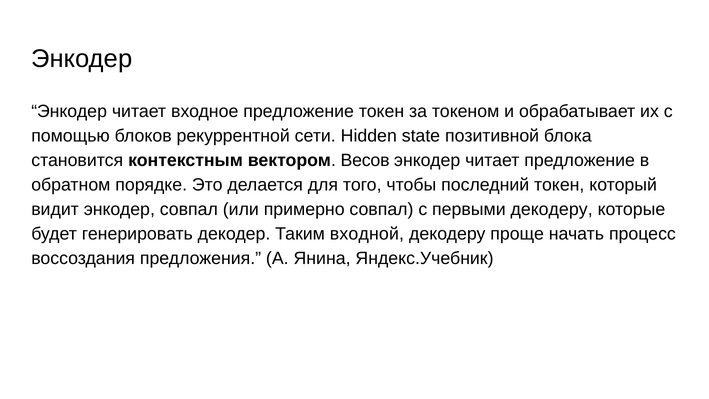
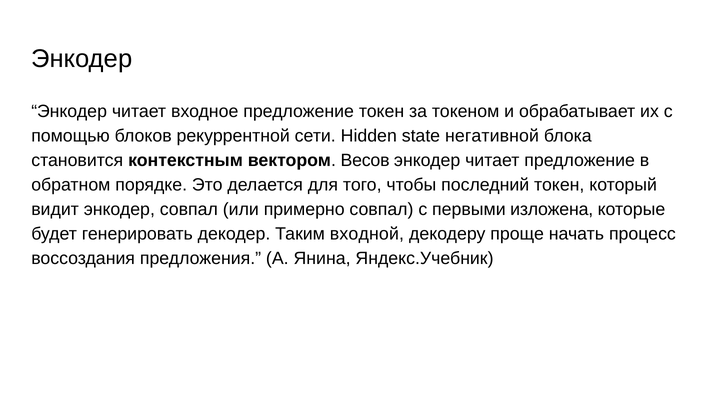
позитивной: позитивной -> негативной (492, 136)
первыми декодеру: декодеру -> изложена (552, 209)
